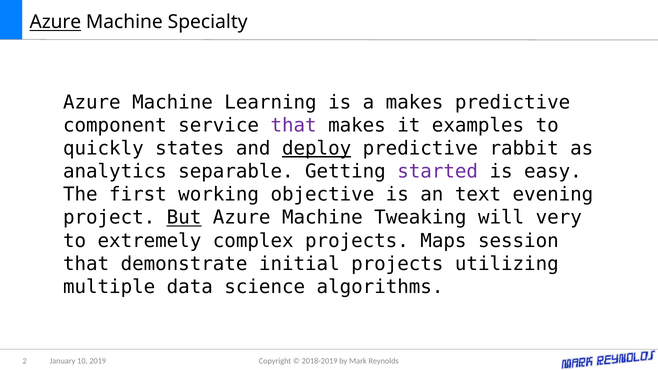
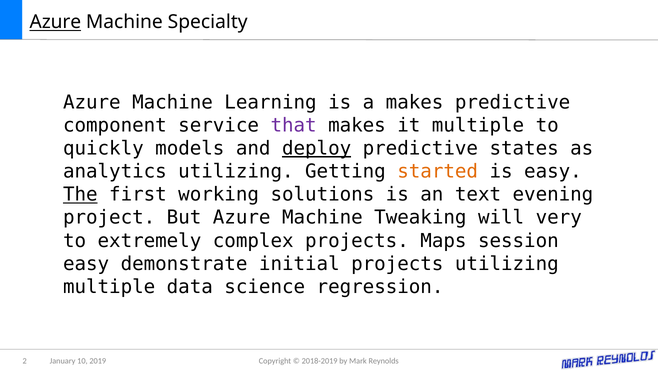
it examples: examples -> multiple (478, 126)
states: states -> models (190, 149)
rabbit: rabbit -> states (524, 149)
analytics separable: separable -> utilizing (236, 172)
started colour: purple -> orange (438, 172)
The underline: none -> present (80, 195)
objective: objective -> solutions (322, 195)
But underline: present -> none (184, 218)
that: that -> easy (86, 264)
algorithms: algorithms -> regression (380, 287)
